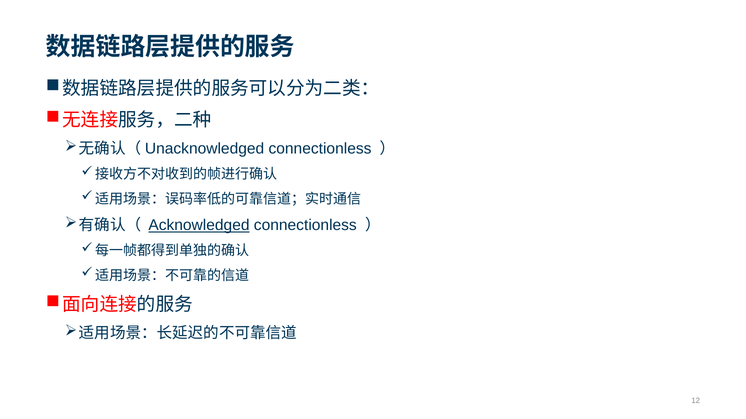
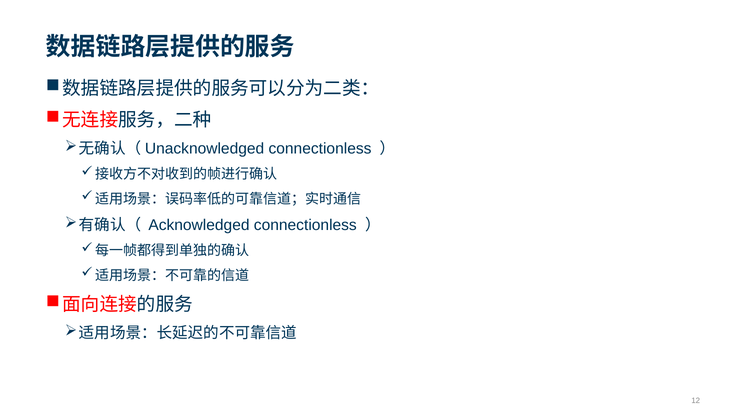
Acknowledged underline: present -> none (199, 226)
